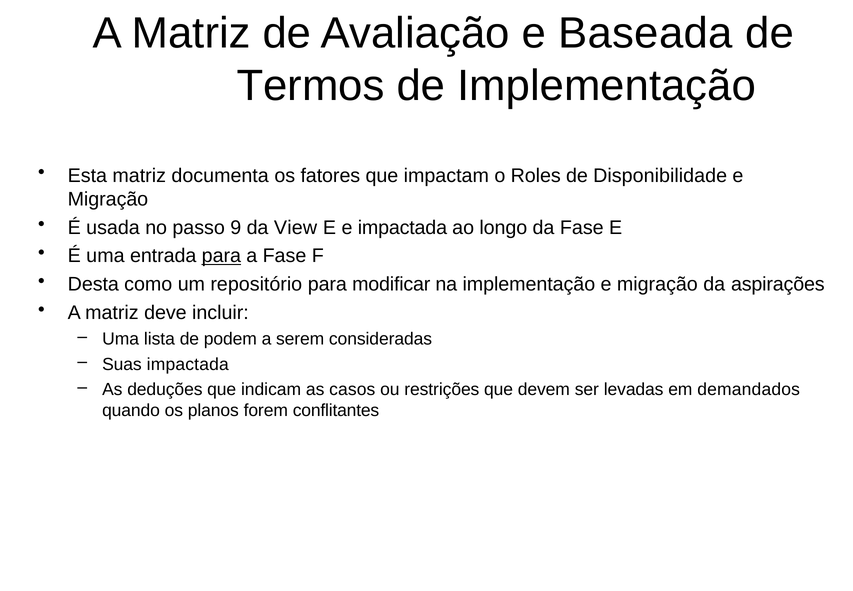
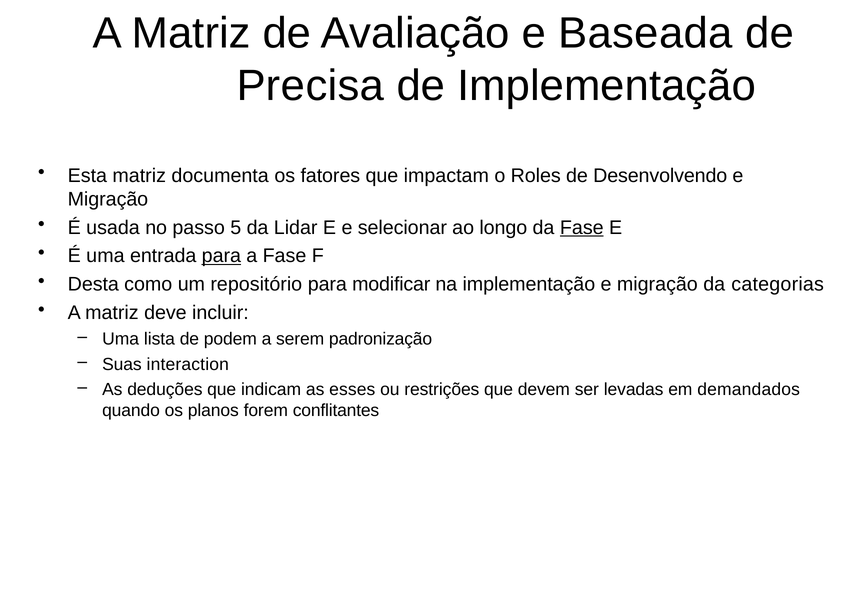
Termos: Termos -> Precisa (310, 86)
Disponibilidade: Disponibilidade -> Desenvolvendo (660, 175)
9: 9 -> 5 (236, 227)
View: View -> Lidar (296, 227)
e impactada: impactada -> selecionar (402, 227)
Fase underline: none -> present (582, 227)
aspirações: aspirações -> categorias (778, 284)
consideradas: consideradas -> padronização (381, 339)
Suas impactada: impactada -> interaction (188, 364)
casos: casos -> esses (352, 389)
